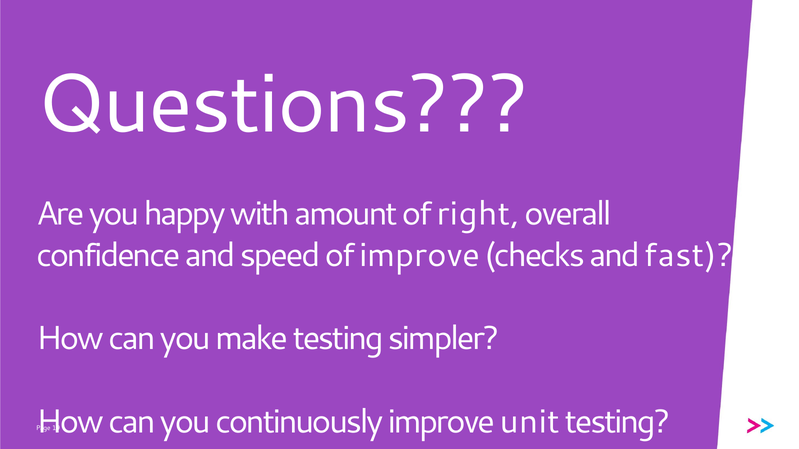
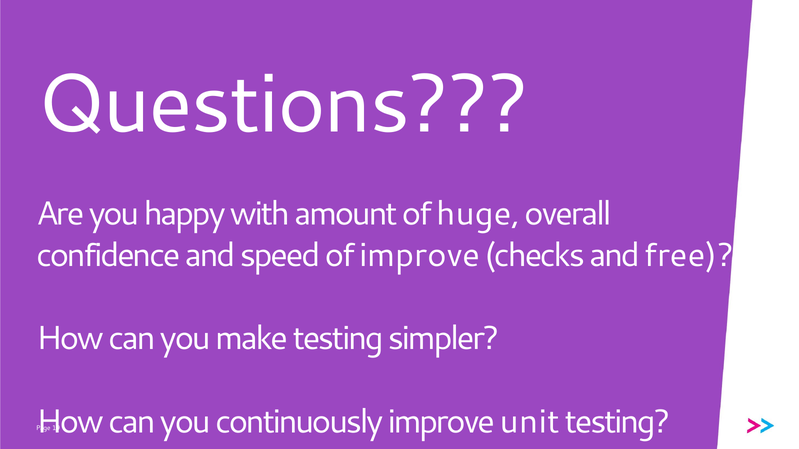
right: right -> huge (479, 214)
fast: fast -> free (689, 256)
